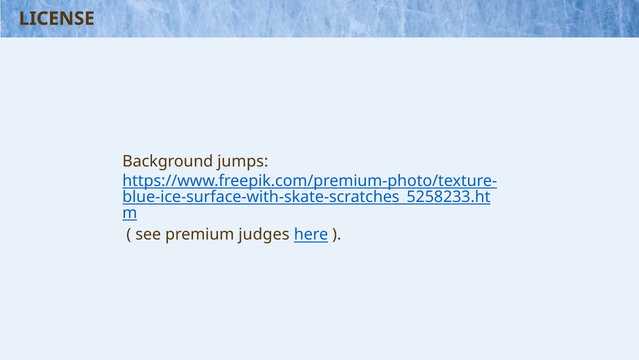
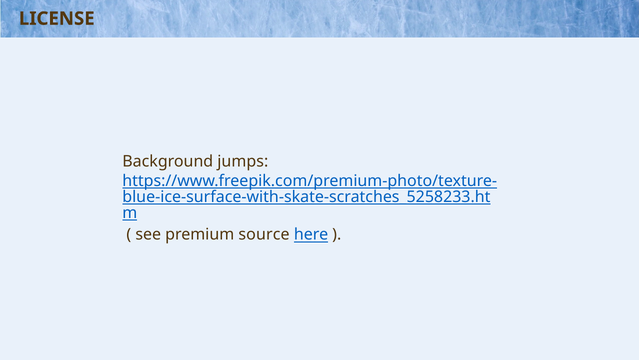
judges: judges -> source (264, 234)
